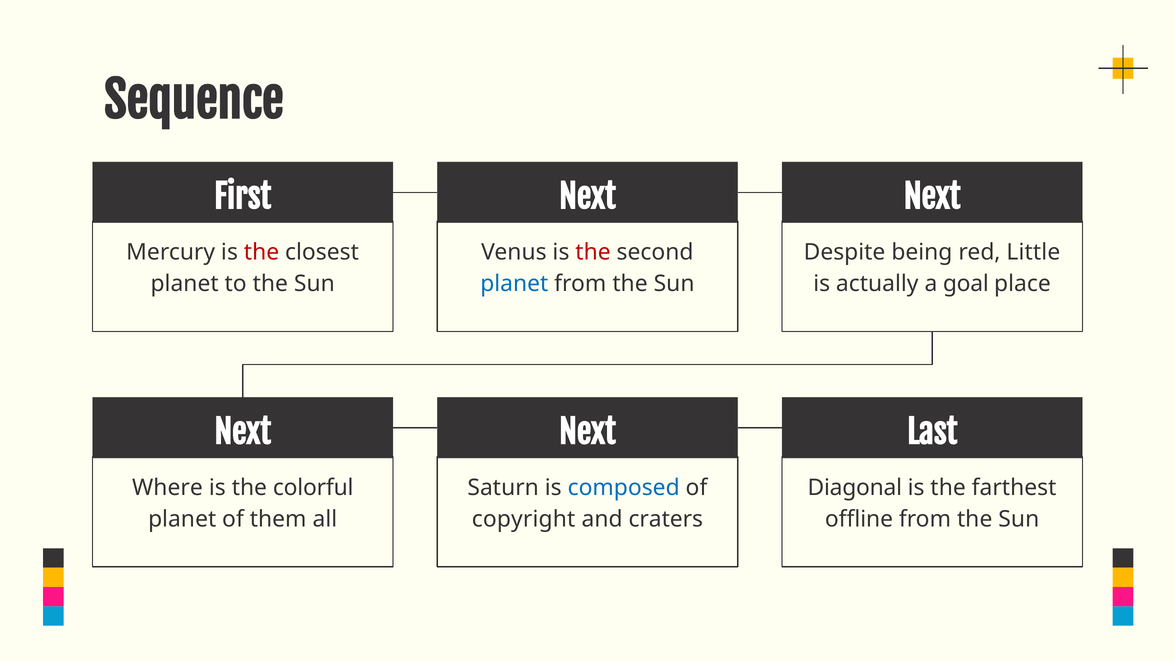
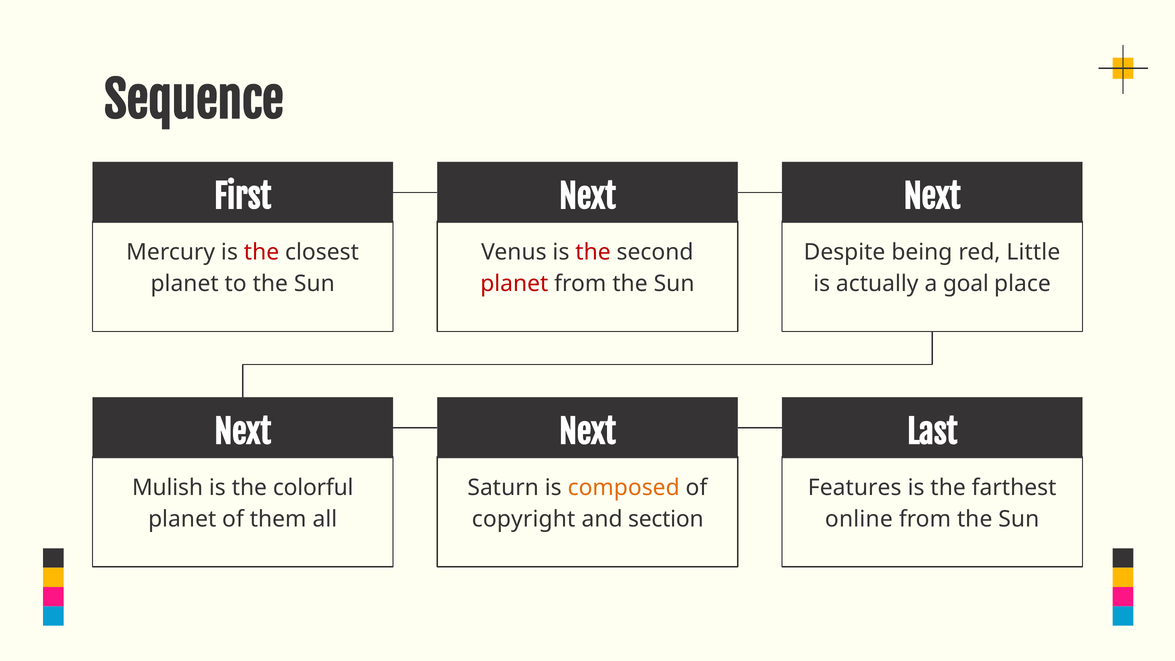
planet colour: blue -> red (514, 284)
Where: Where -> Mulish (168, 488)
composed colour: blue -> orange (624, 488)
Diagonal: Diagonal -> Features (855, 488)
craters: craters -> section (666, 519)
offline: offline -> online (859, 519)
